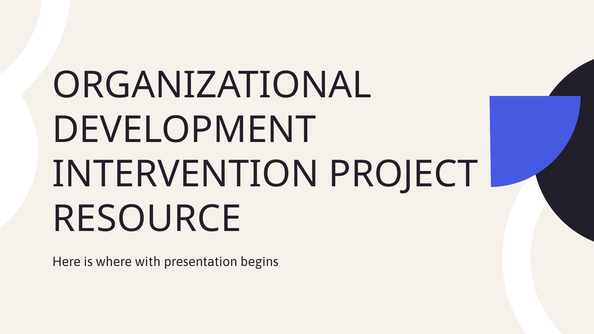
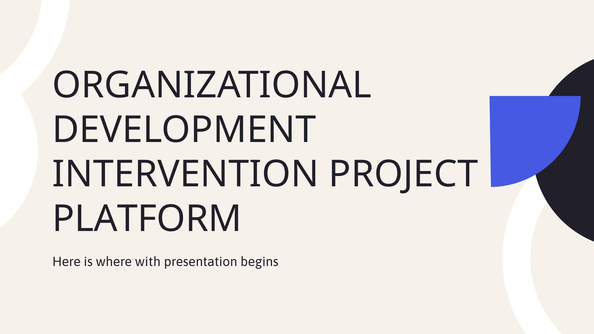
RESOURCE: RESOURCE -> PLATFORM (147, 219)
